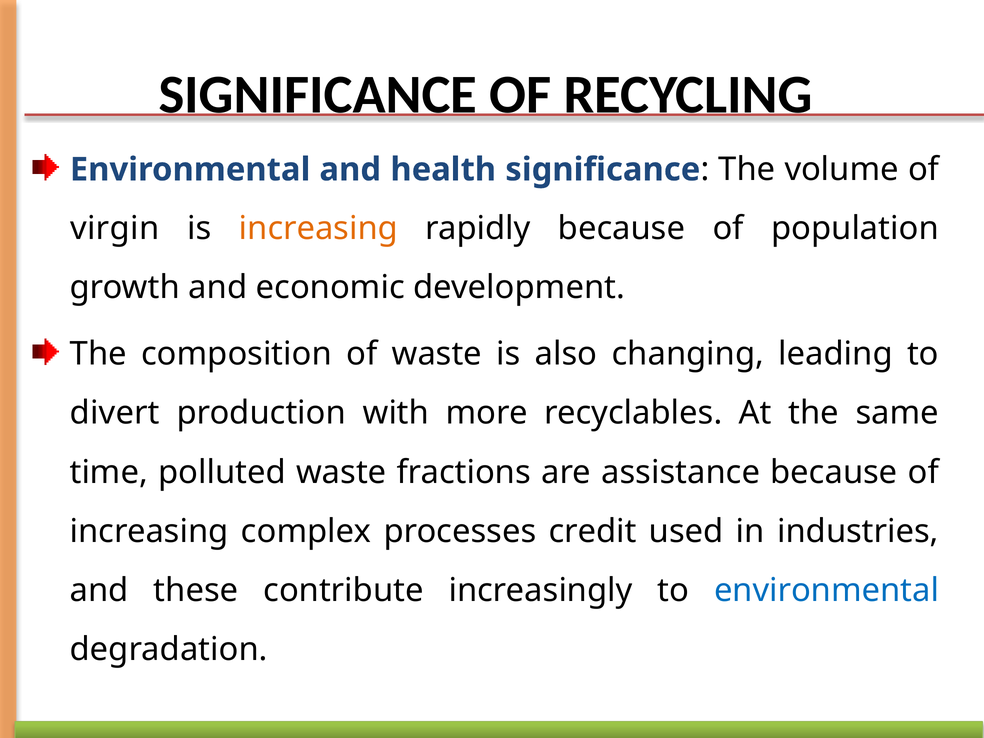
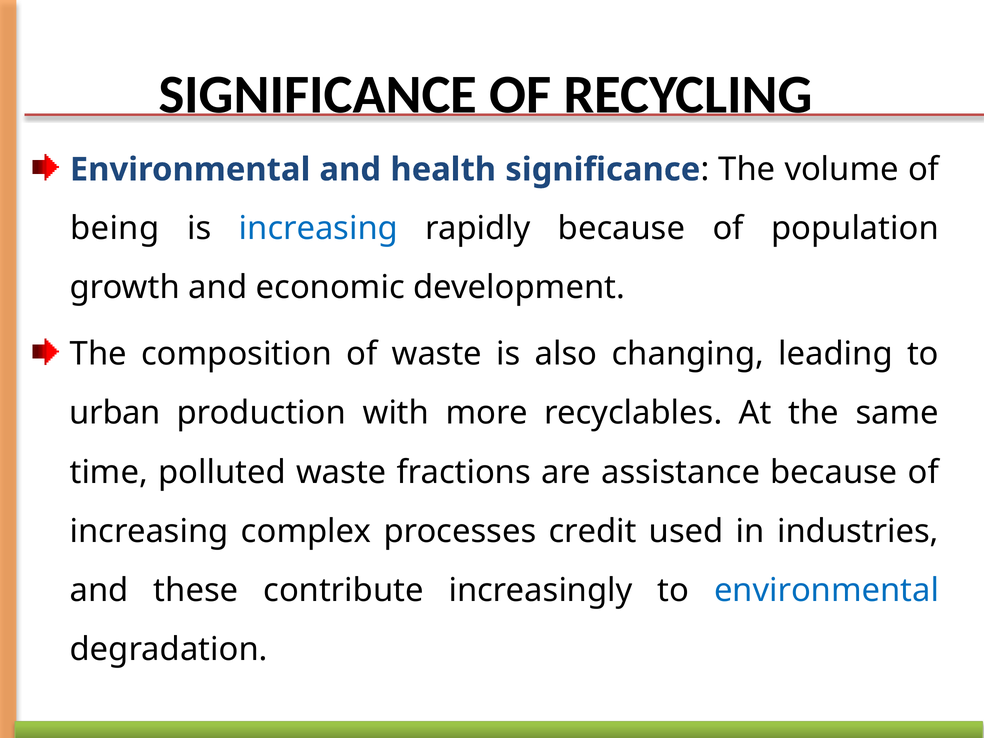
virgin: virgin -> being (115, 229)
increasing colour: orange -> blue (318, 229)
divert: divert -> urban (115, 413)
